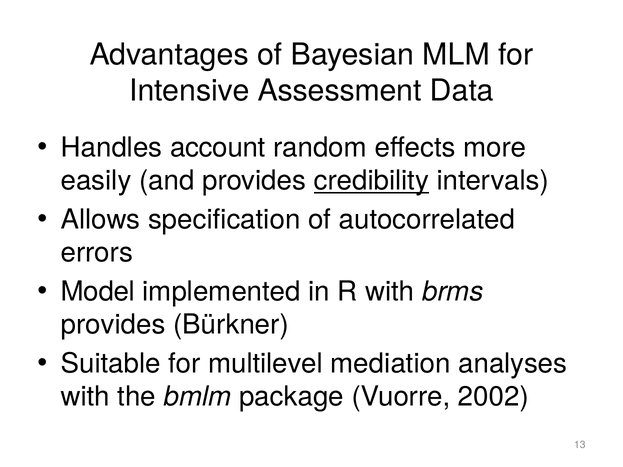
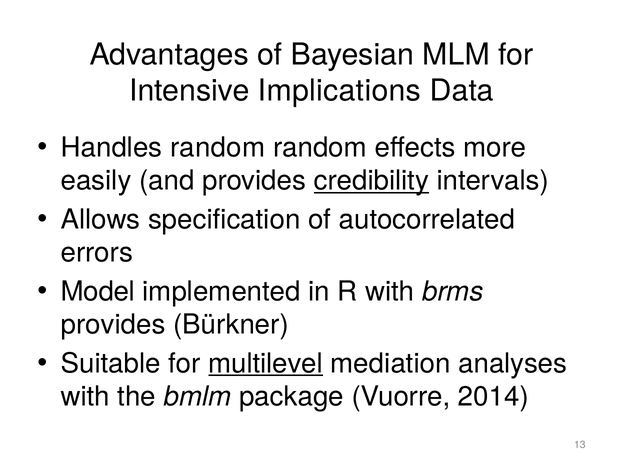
Assessment: Assessment -> Implications (339, 91)
Handles account: account -> random (218, 148)
multilevel underline: none -> present (266, 364)
2002: 2002 -> 2014 (493, 397)
